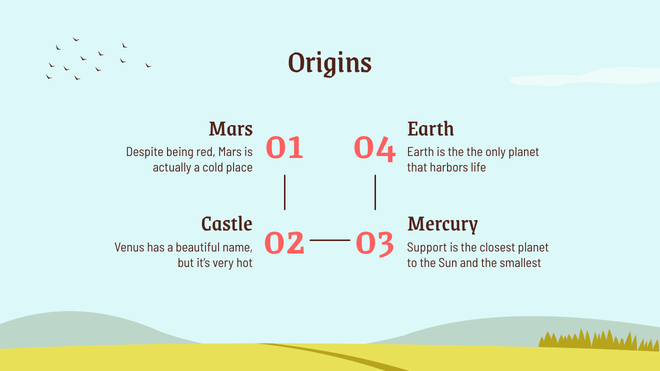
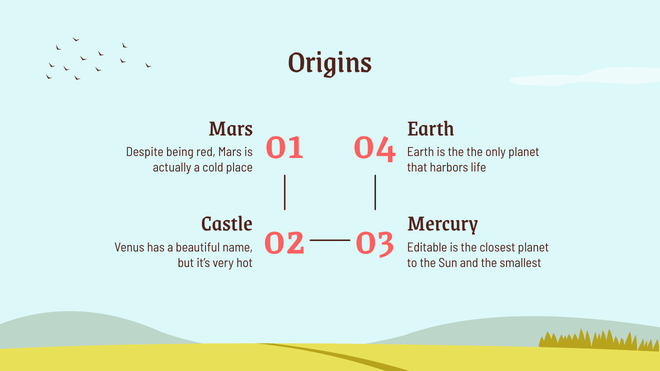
Support: Support -> Editable (427, 248)
